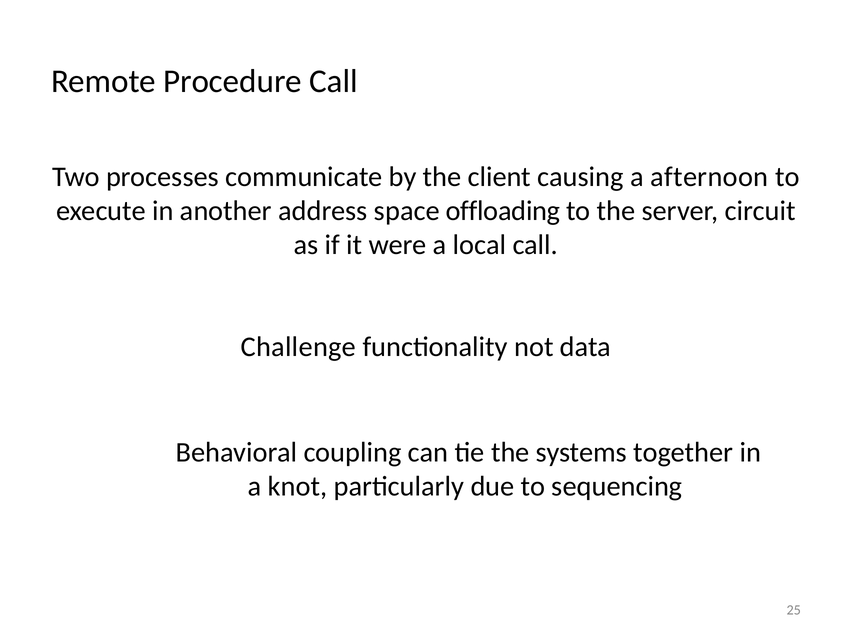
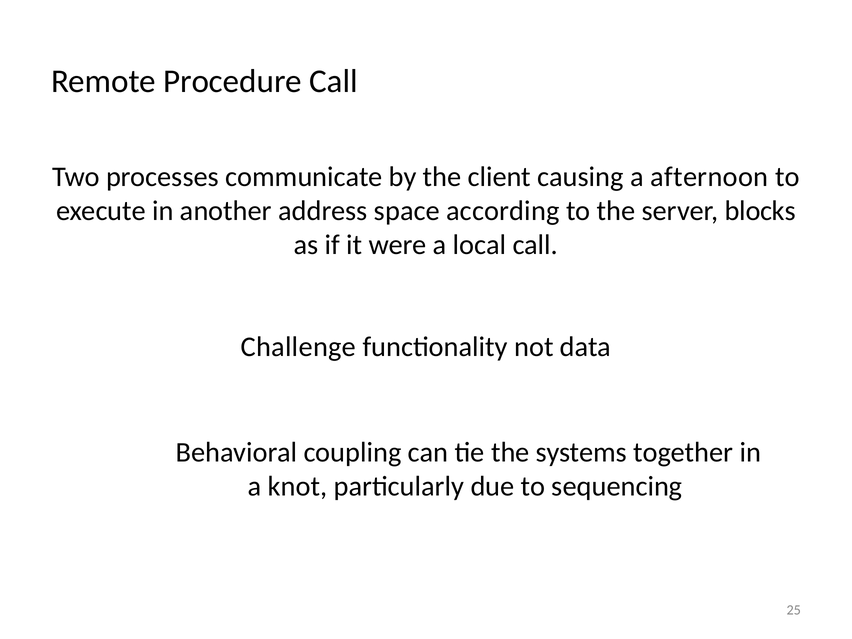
offloading: offloading -> according (503, 211)
circuit: circuit -> blocks (760, 211)
